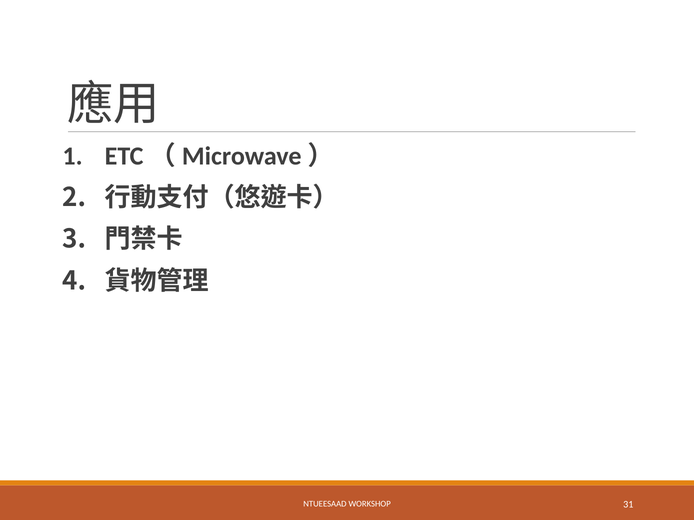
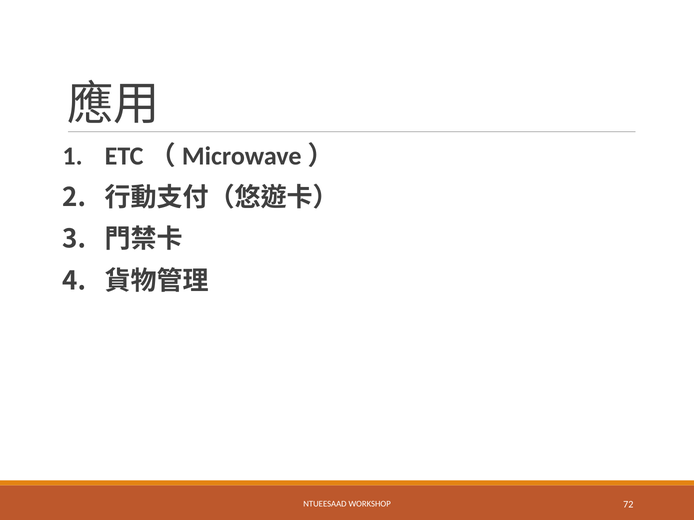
31: 31 -> 72 (628, 505)
